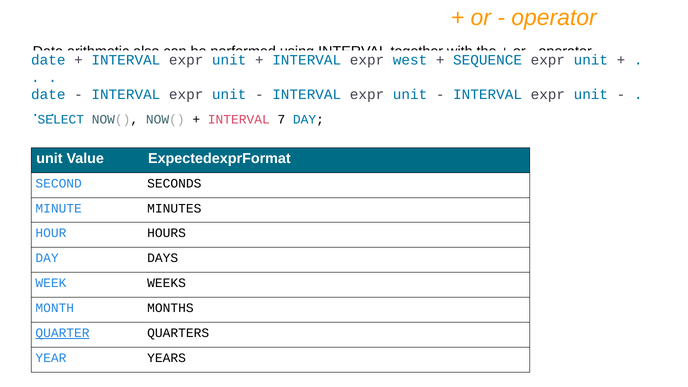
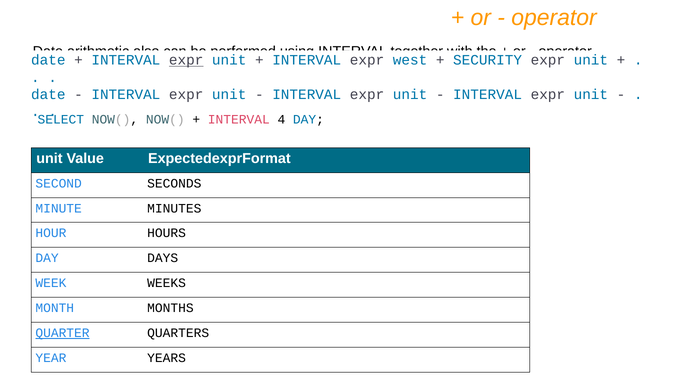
expr underline: none -> present (186, 60)
SEQUENCE: SEQUENCE -> SECURITY (488, 60)
7: 7 -> 4 (281, 119)
